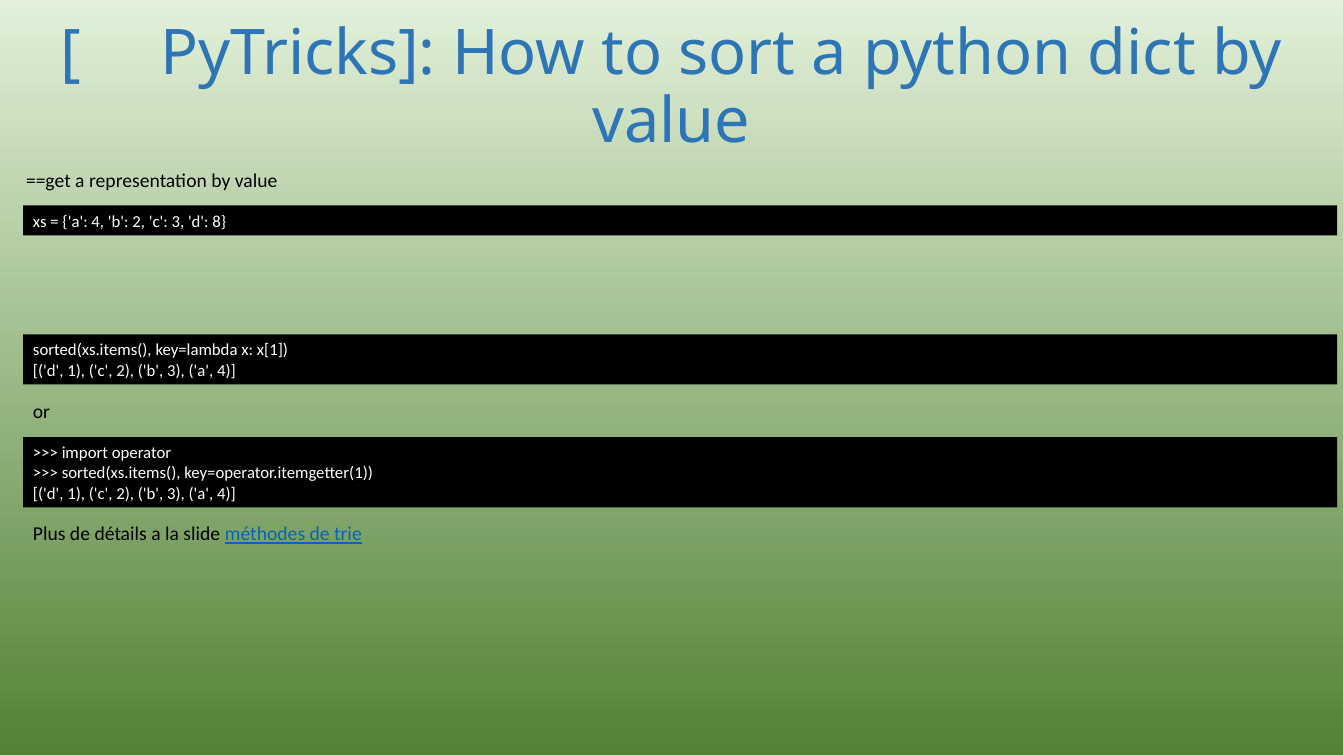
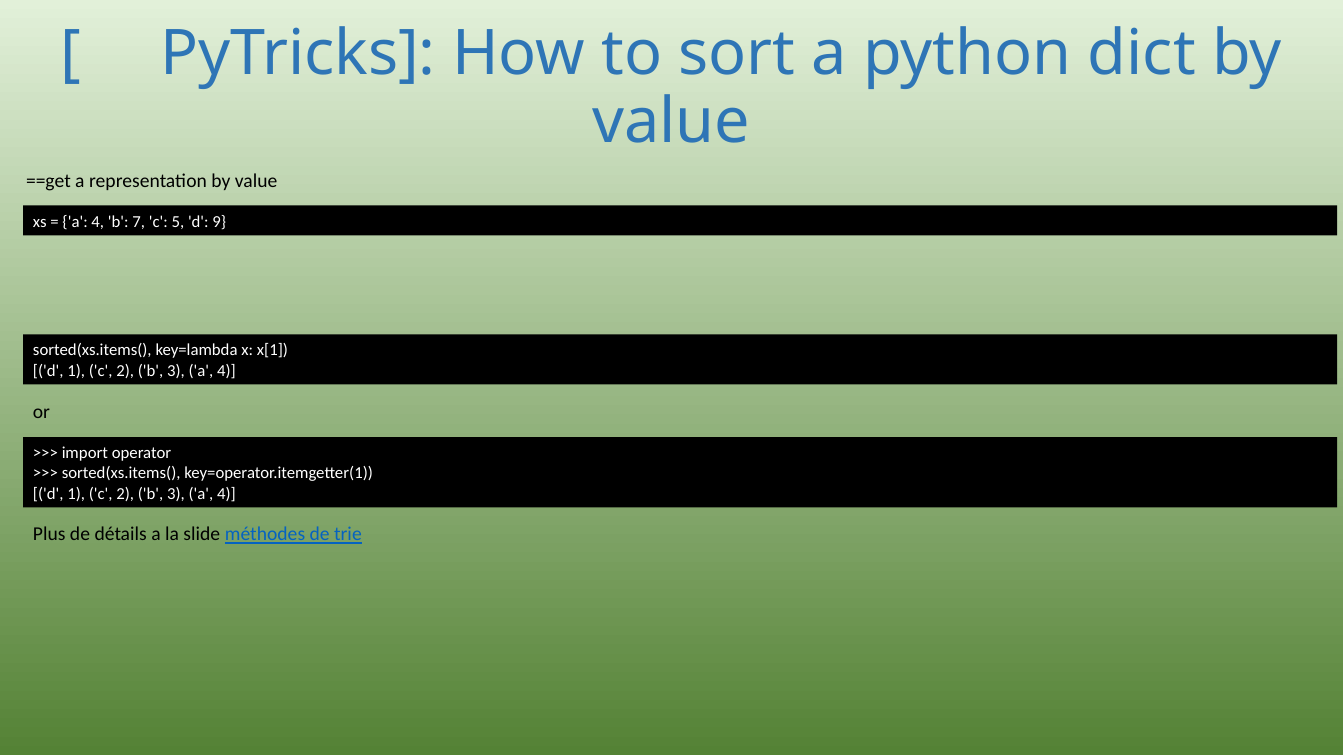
b 2: 2 -> 7 (139, 222)
c 3: 3 -> 5 (178, 222)
8: 8 -> 9 (219, 222)
